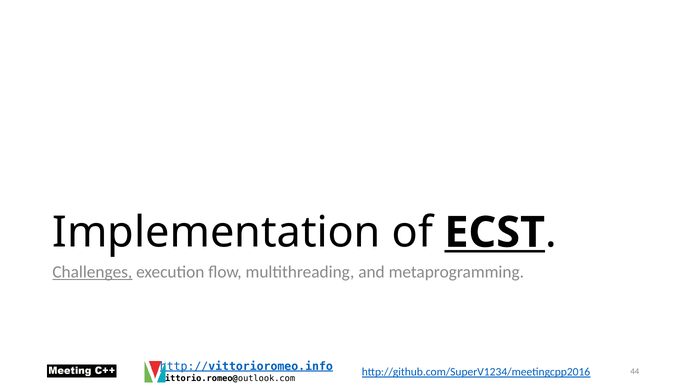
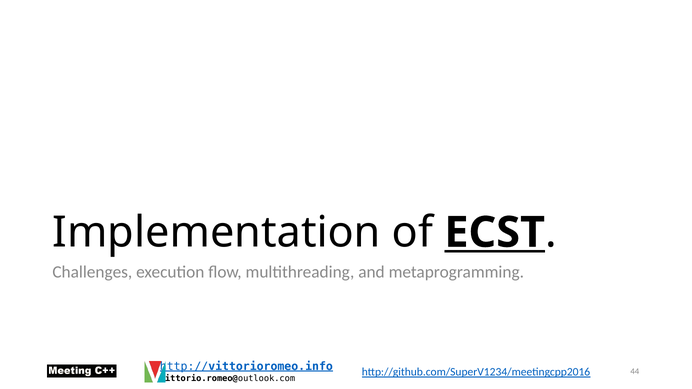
Challenges underline: present -> none (92, 272)
